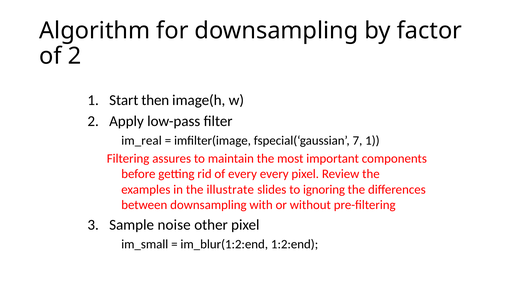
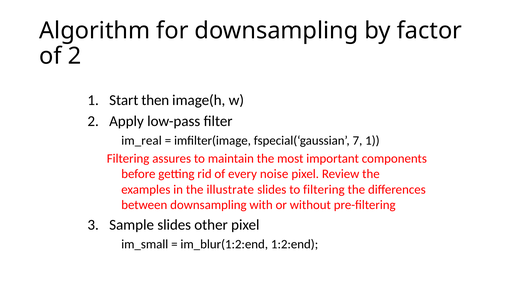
every every: every -> noise (274, 174)
to ignoring: ignoring -> filtering (324, 189)
Sample noise: noise -> slides (174, 225)
